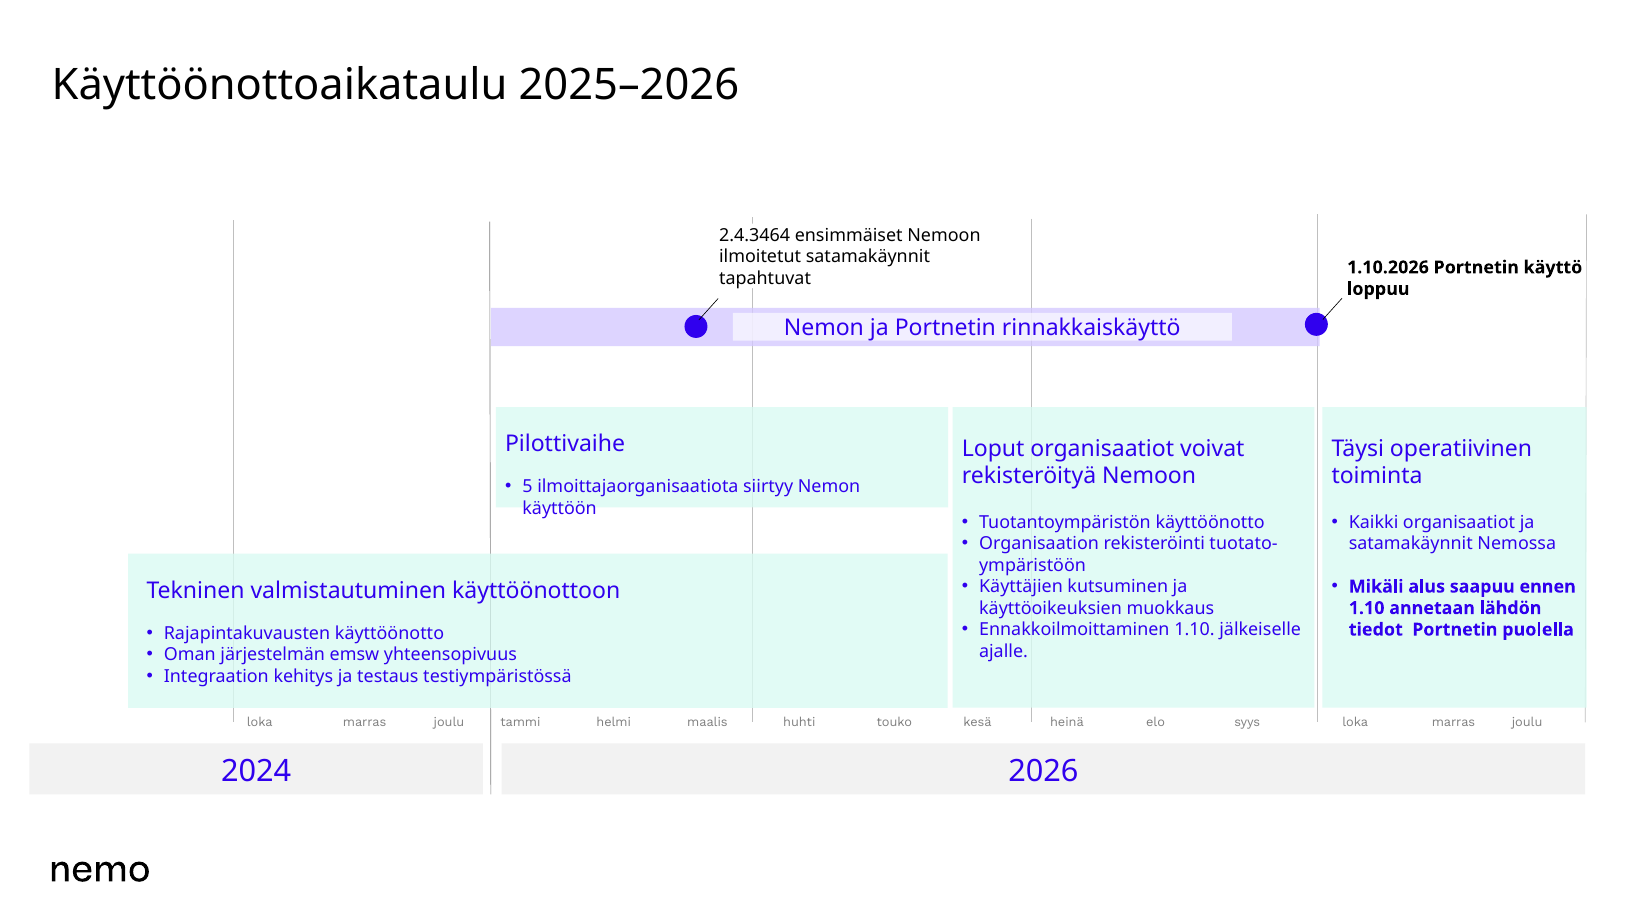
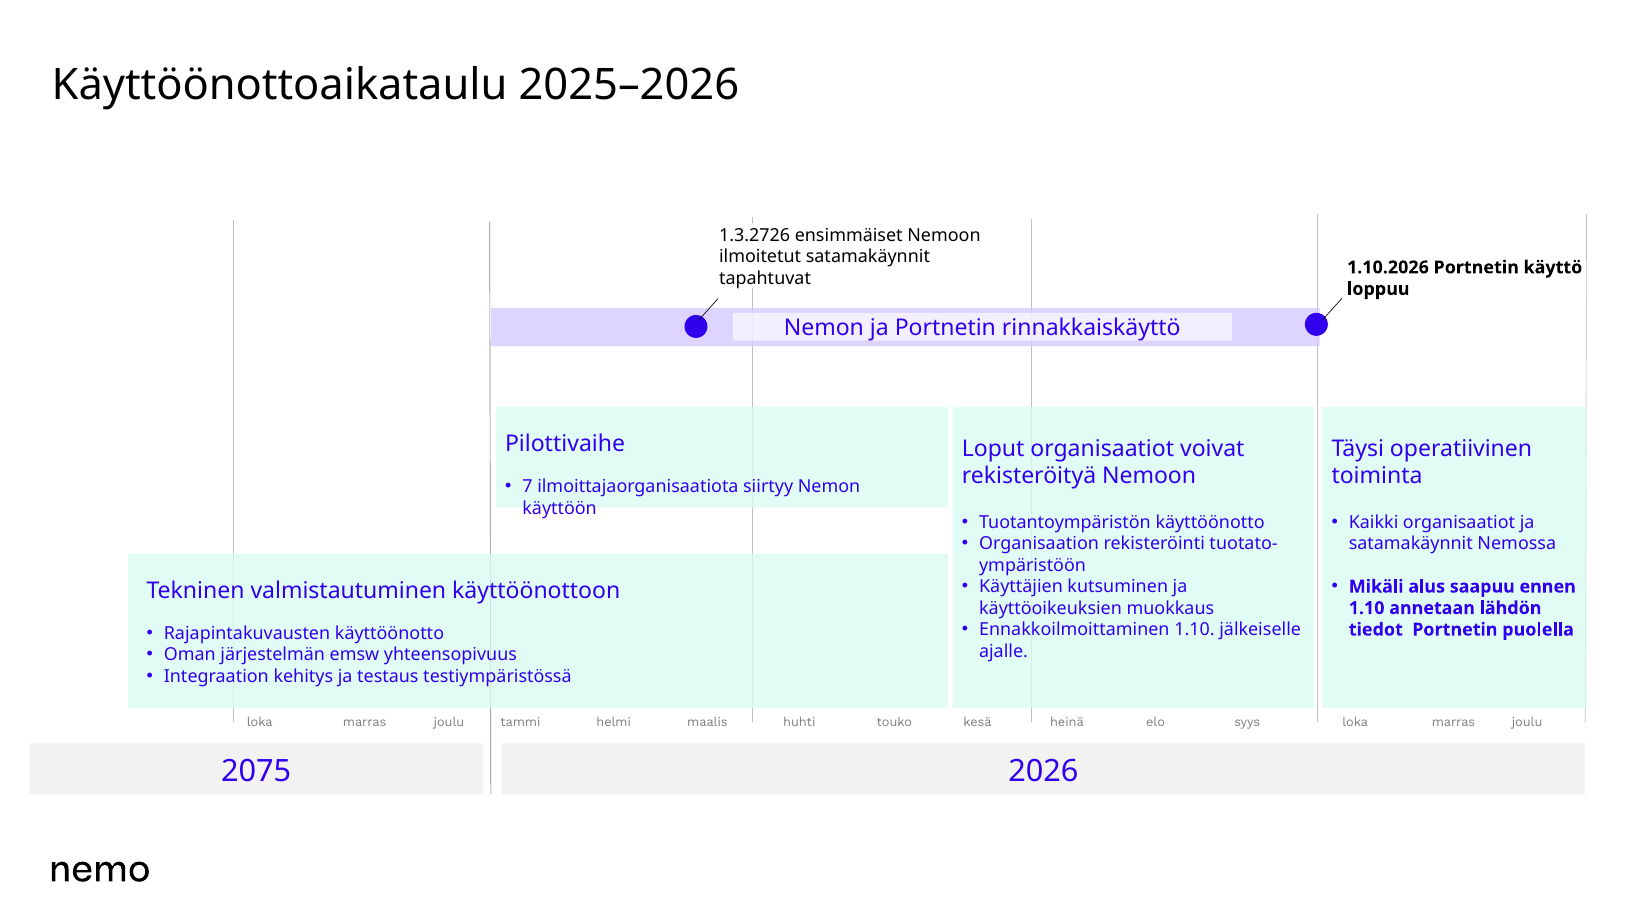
2.4.3464: 2.4.3464 -> 1.3.2726 (755, 236)
5: 5 -> 7 (528, 487)
2024: 2024 -> 2075 (256, 771)
